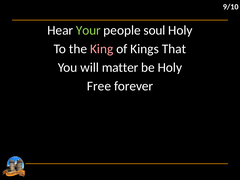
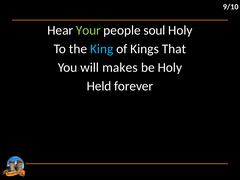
King colour: pink -> light blue (102, 49)
matter: matter -> makes (120, 68)
Free: Free -> Held (99, 86)
